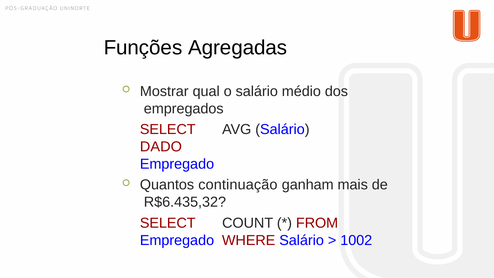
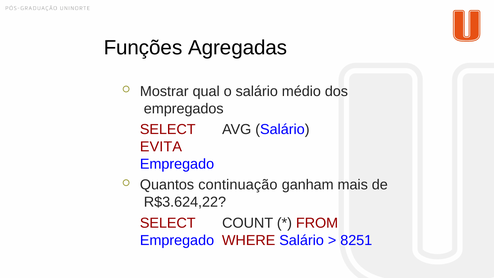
DADO: DADO -> EVITA (161, 147)
R$6.435,32: R$6.435,32 -> R$3.624,22 (185, 202)
1002: 1002 -> 8251 (356, 240)
